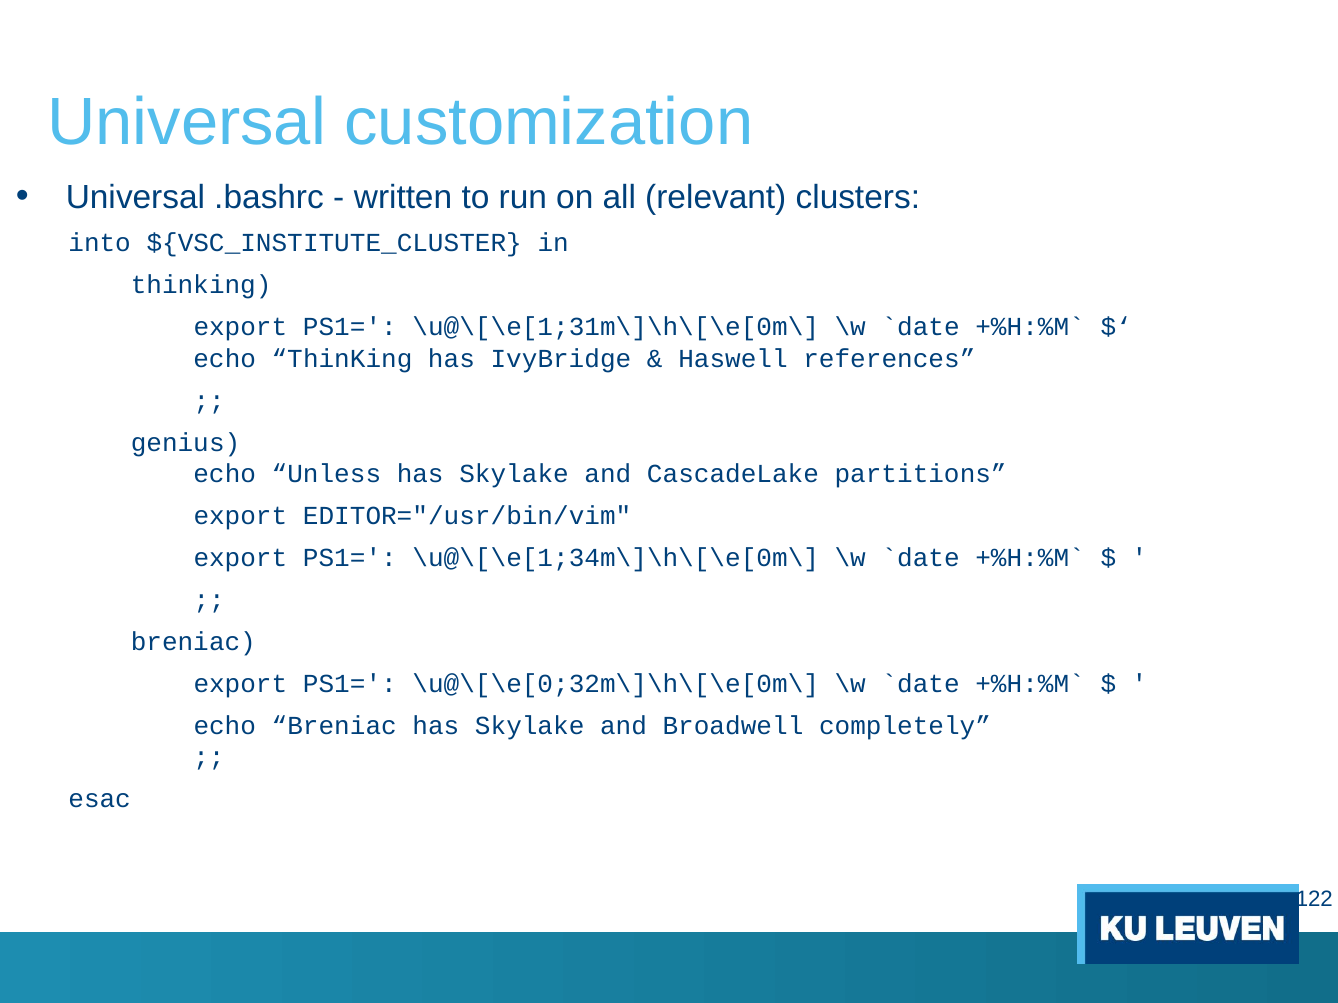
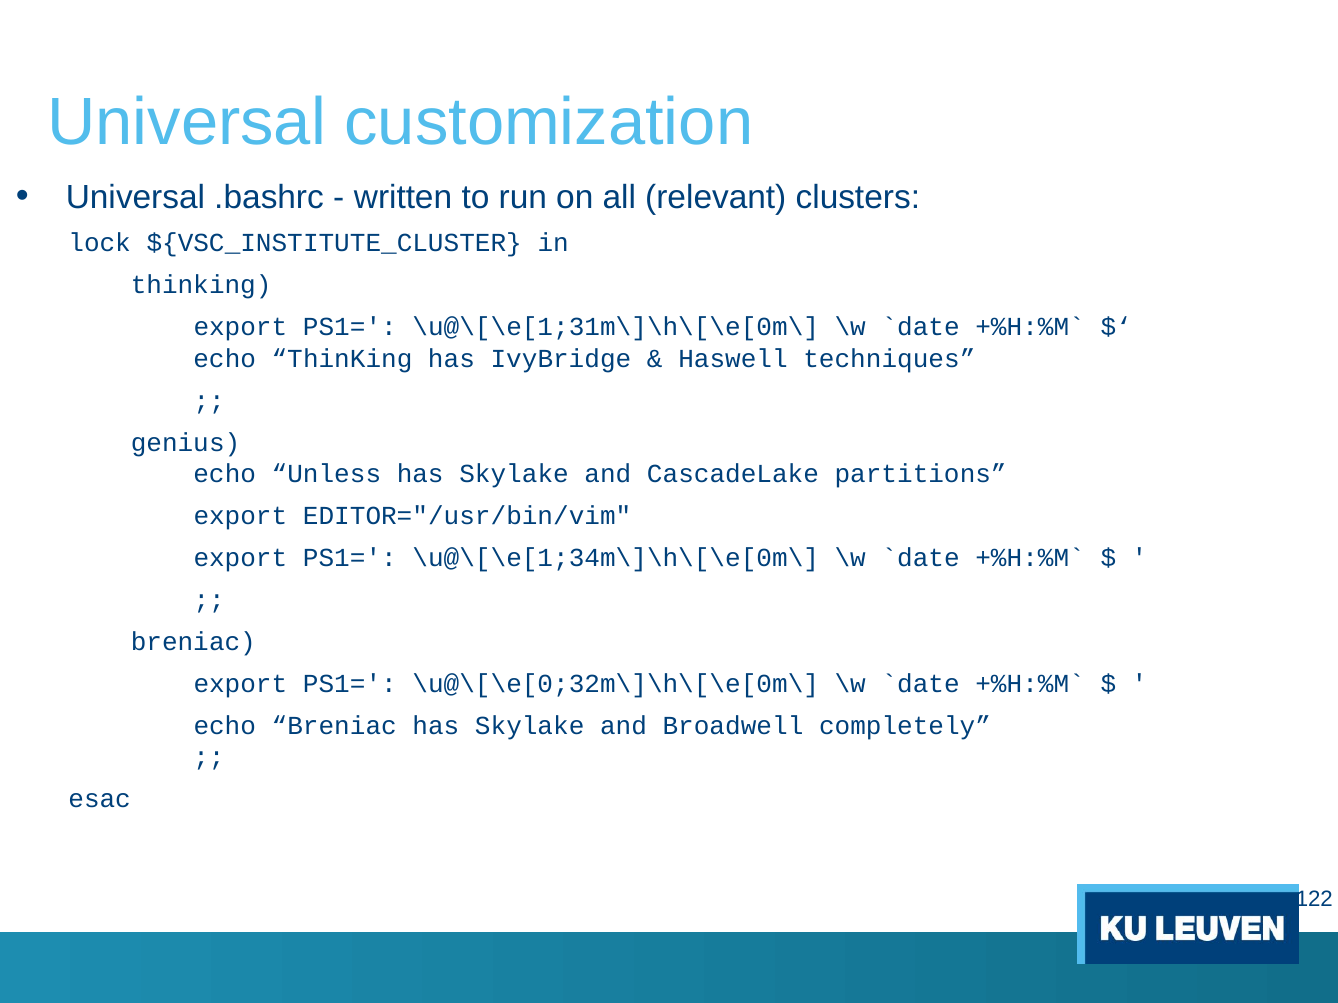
into: into -> lock (100, 243)
references: references -> techniques (889, 359)
